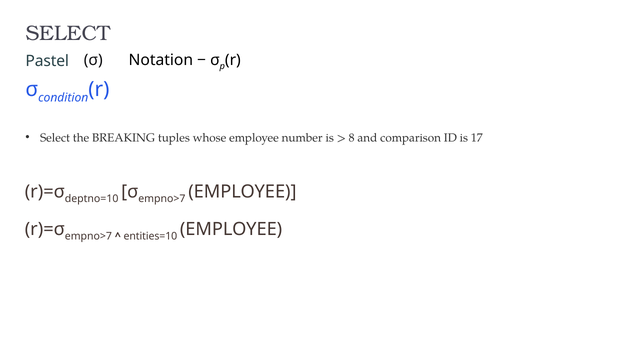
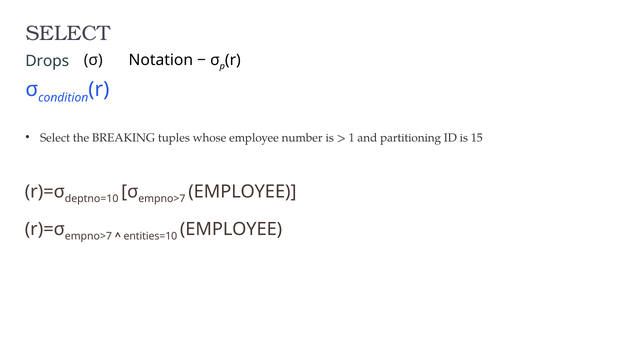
Pastel: Pastel -> Drops (47, 61)
8: 8 -> 1 (352, 137)
comparison: comparison -> partitioning (411, 137)
17: 17 -> 15 (477, 137)
